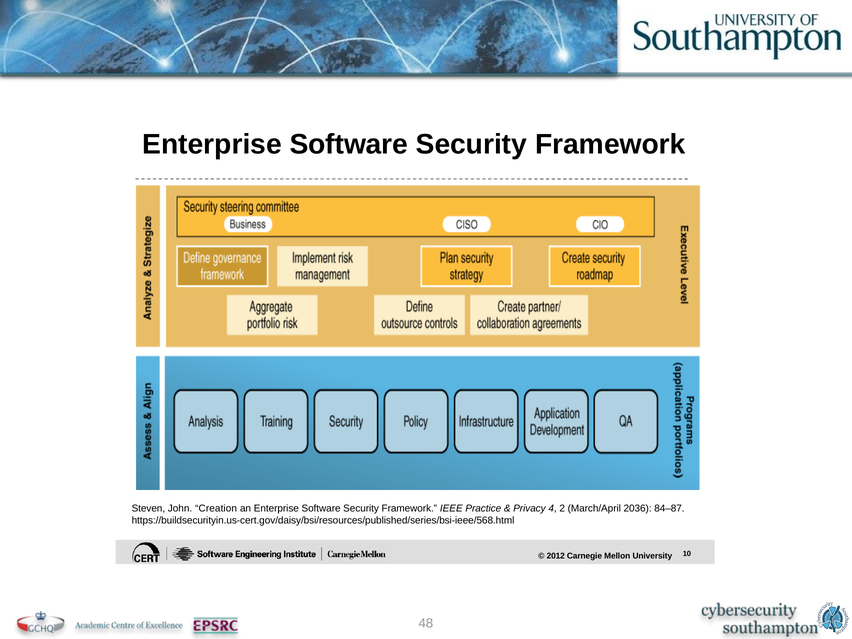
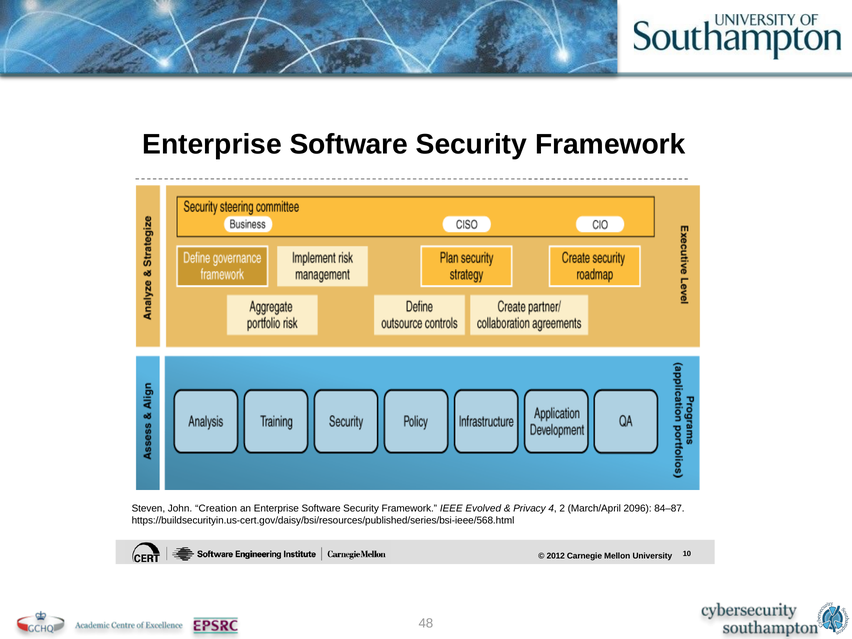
Practice: Practice -> Evolved (483, 509)
2036: 2036 -> 2096 (638, 509)
